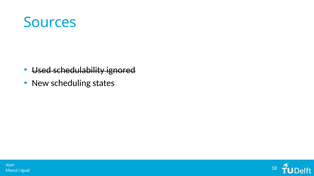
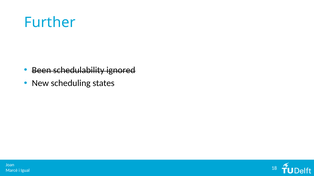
Sources: Sources -> Further (50, 22)
Used: Used -> Been (41, 70)
